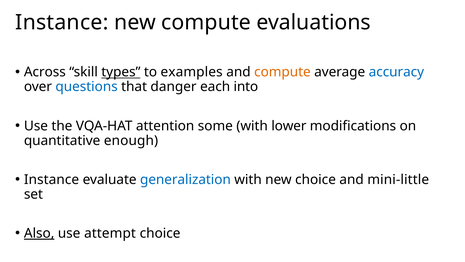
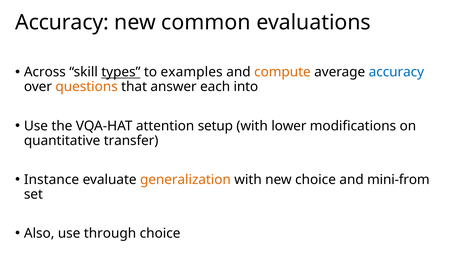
Instance: Instance -> Accuracy (62, 22)
new compute: compute -> common (206, 22)
questions colour: blue -> orange (87, 87)
danger: danger -> answer (174, 87)
some: some -> setup (215, 126)
enough: enough -> transfer (131, 140)
generalization colour: blue -> orange (185, 179)
mini-little: mini-little -> mini-from (398, 179)
Also underline: present -> none (39, 233)
attempt: attempt -> through (110, 233)
